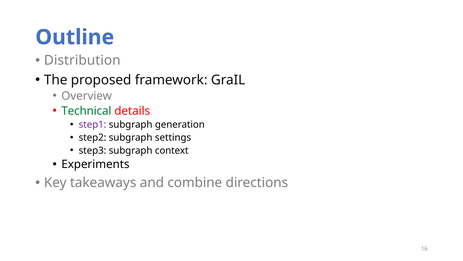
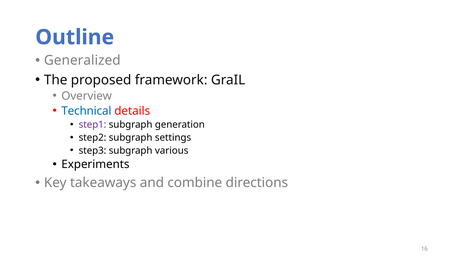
Distribution: Distribution -> Generalized (82, 60)
Technical colour: green -> blue (86, 111)
context: context -> various (172, 150)
